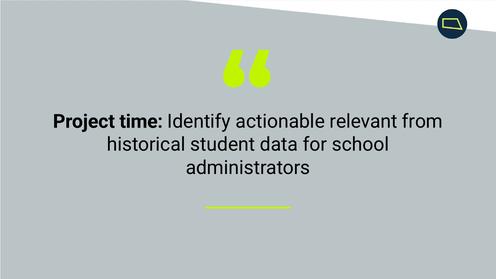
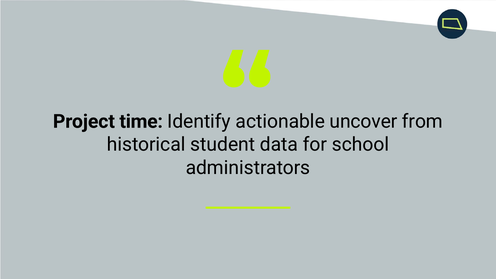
relevant: relevant -> uncover (363, 121)
